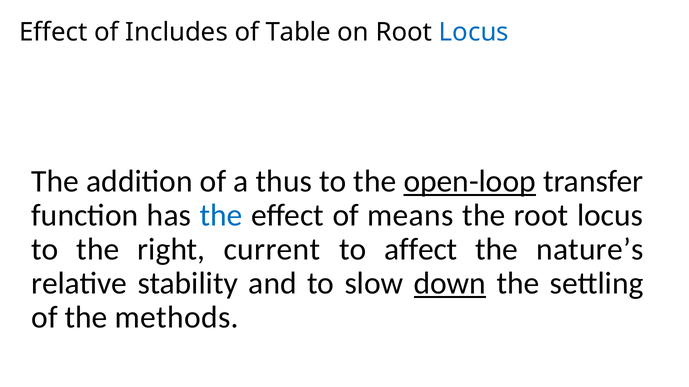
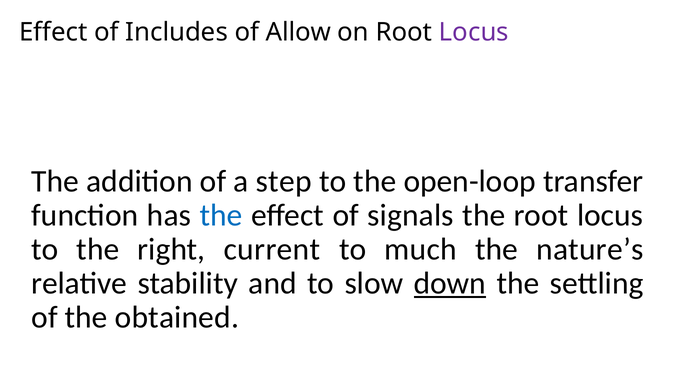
Table: Table -> Allow (298, 32)
Locus colour: blue -> purple (474, 32)
thus: thus -> step (284, 182)
open-loop underline: present -> none (470, 182)
means: means -> signals (411, 216)
affect: affect -> much (421, 250)
methods: methods -> obtained (177, 318)
